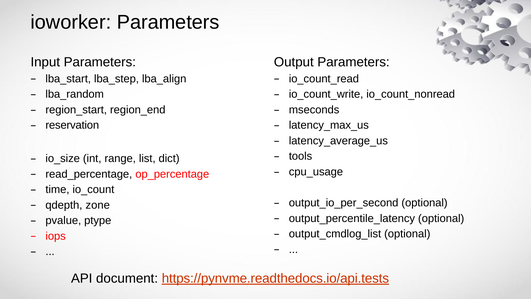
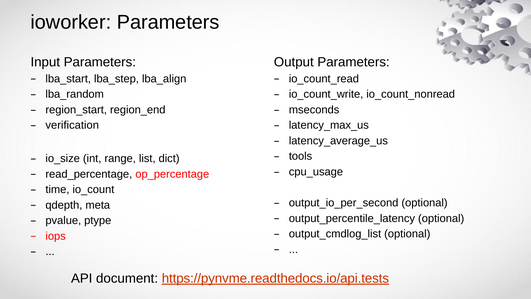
reservation: reservation -> verification (72, 125)
zone: zone -> meta (98, 205)
